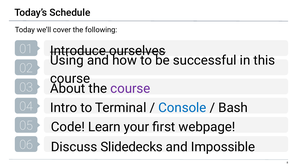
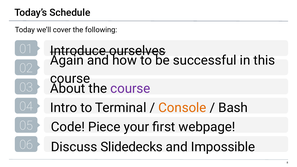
Using: Using -> Again (67, 60)
Console colour: blue -> orange (182, 108)
Learn: Learn -> Piece (104, 127)
